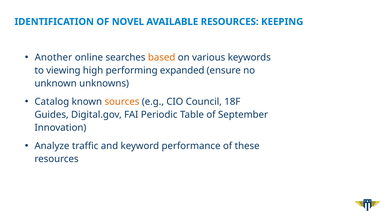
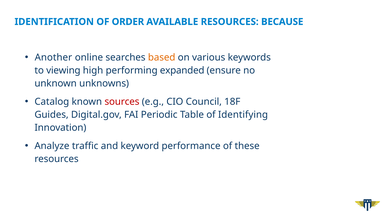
NOVEL: NOVEL -> ORDER (128, 22)
KEEPING: KEEPING -> BECAUSE (282, 22)
sources colour: orange -> red (122, 102)
September: September -> Identifying (243, 115)
